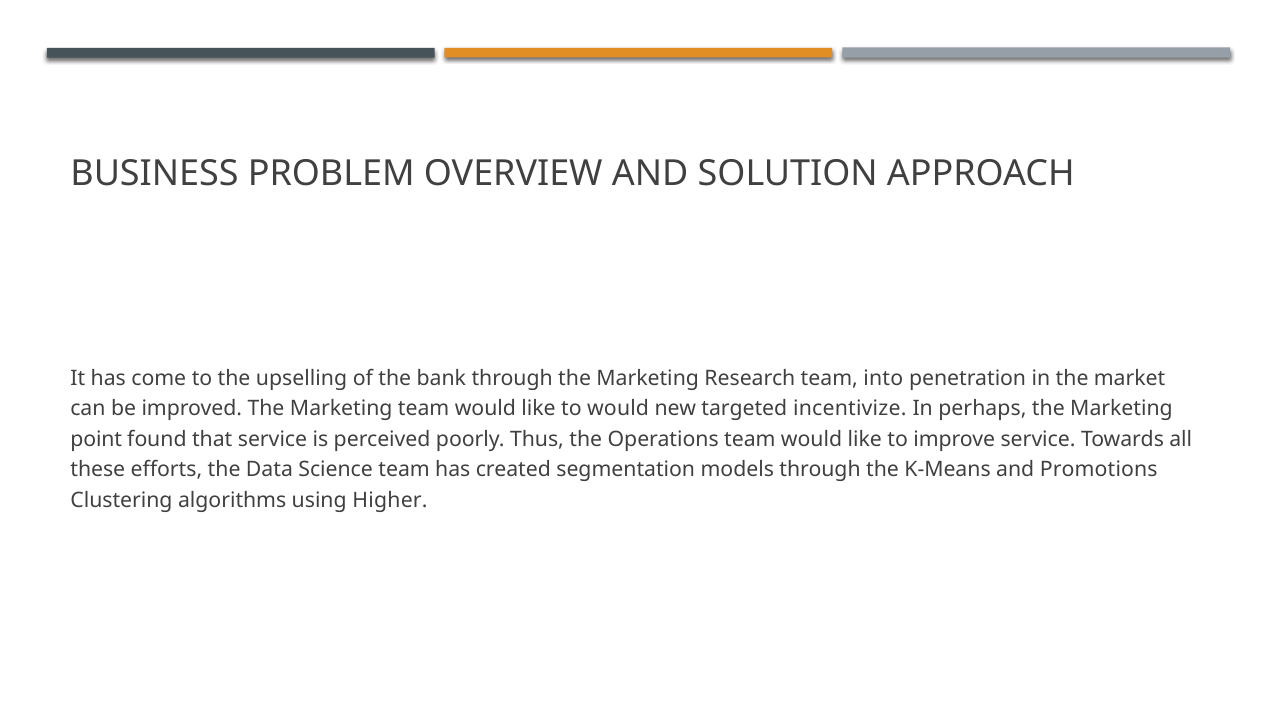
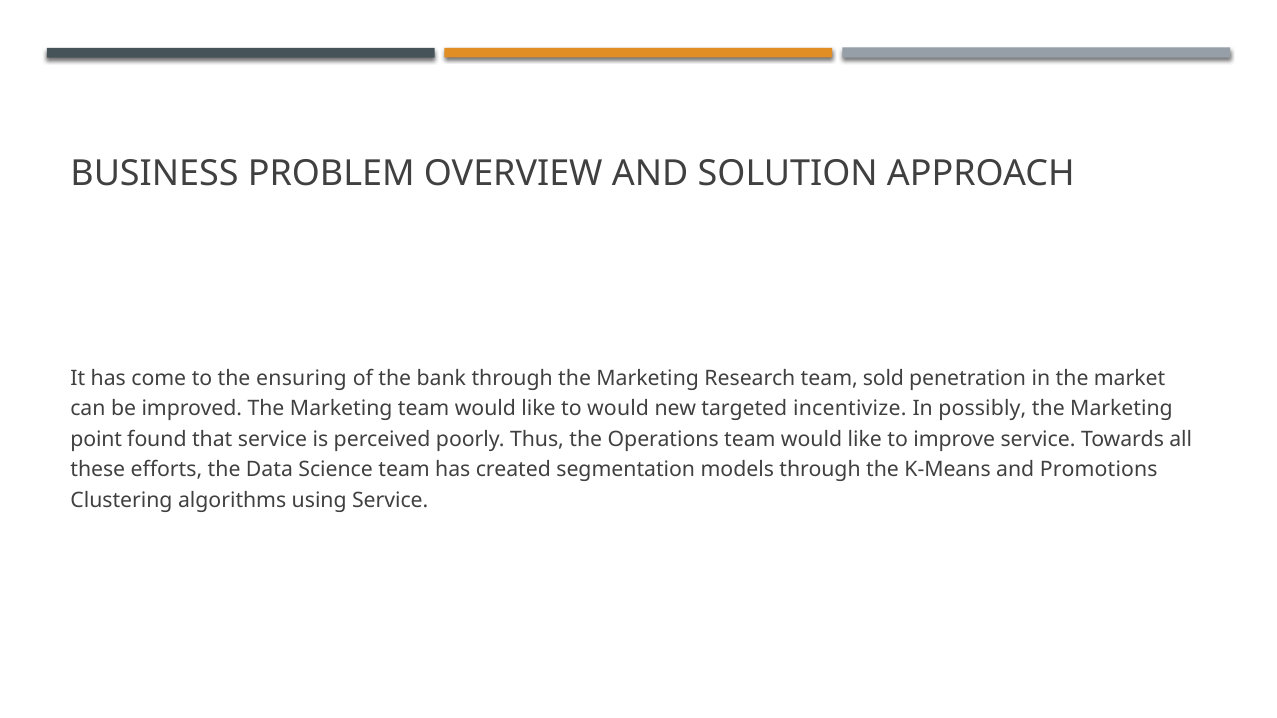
upselling: upselling -> ensuring (301, 378)
into: into -> sold (883, 378)
perhaps: perhaps -> possibly (982, 409)
using Higher: Higher -> Service (390, 501)
